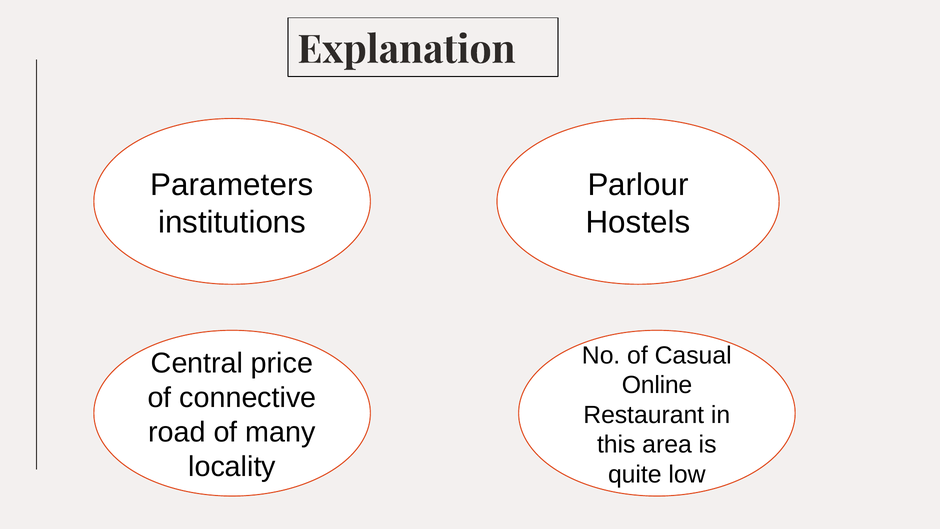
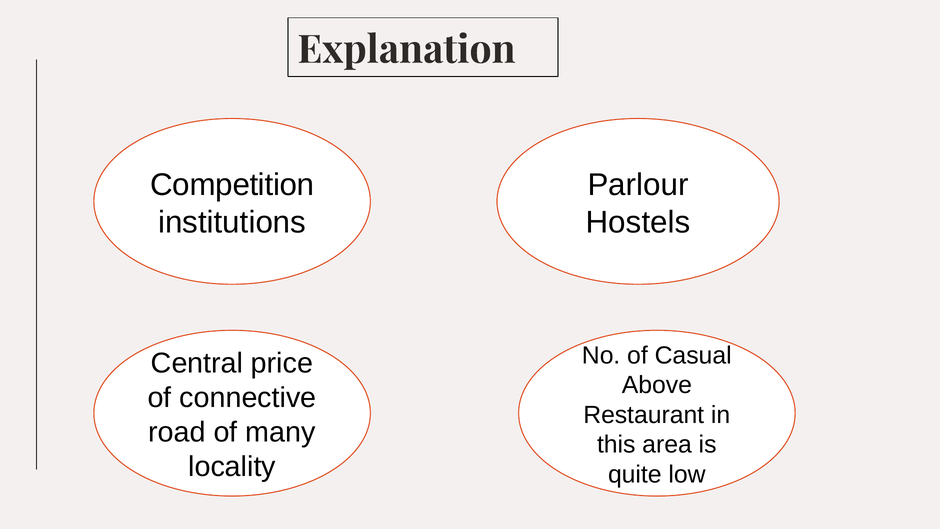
Parameters: Parameters -> Competition (232, 185)
Online: Online -> Above (657, 385)
